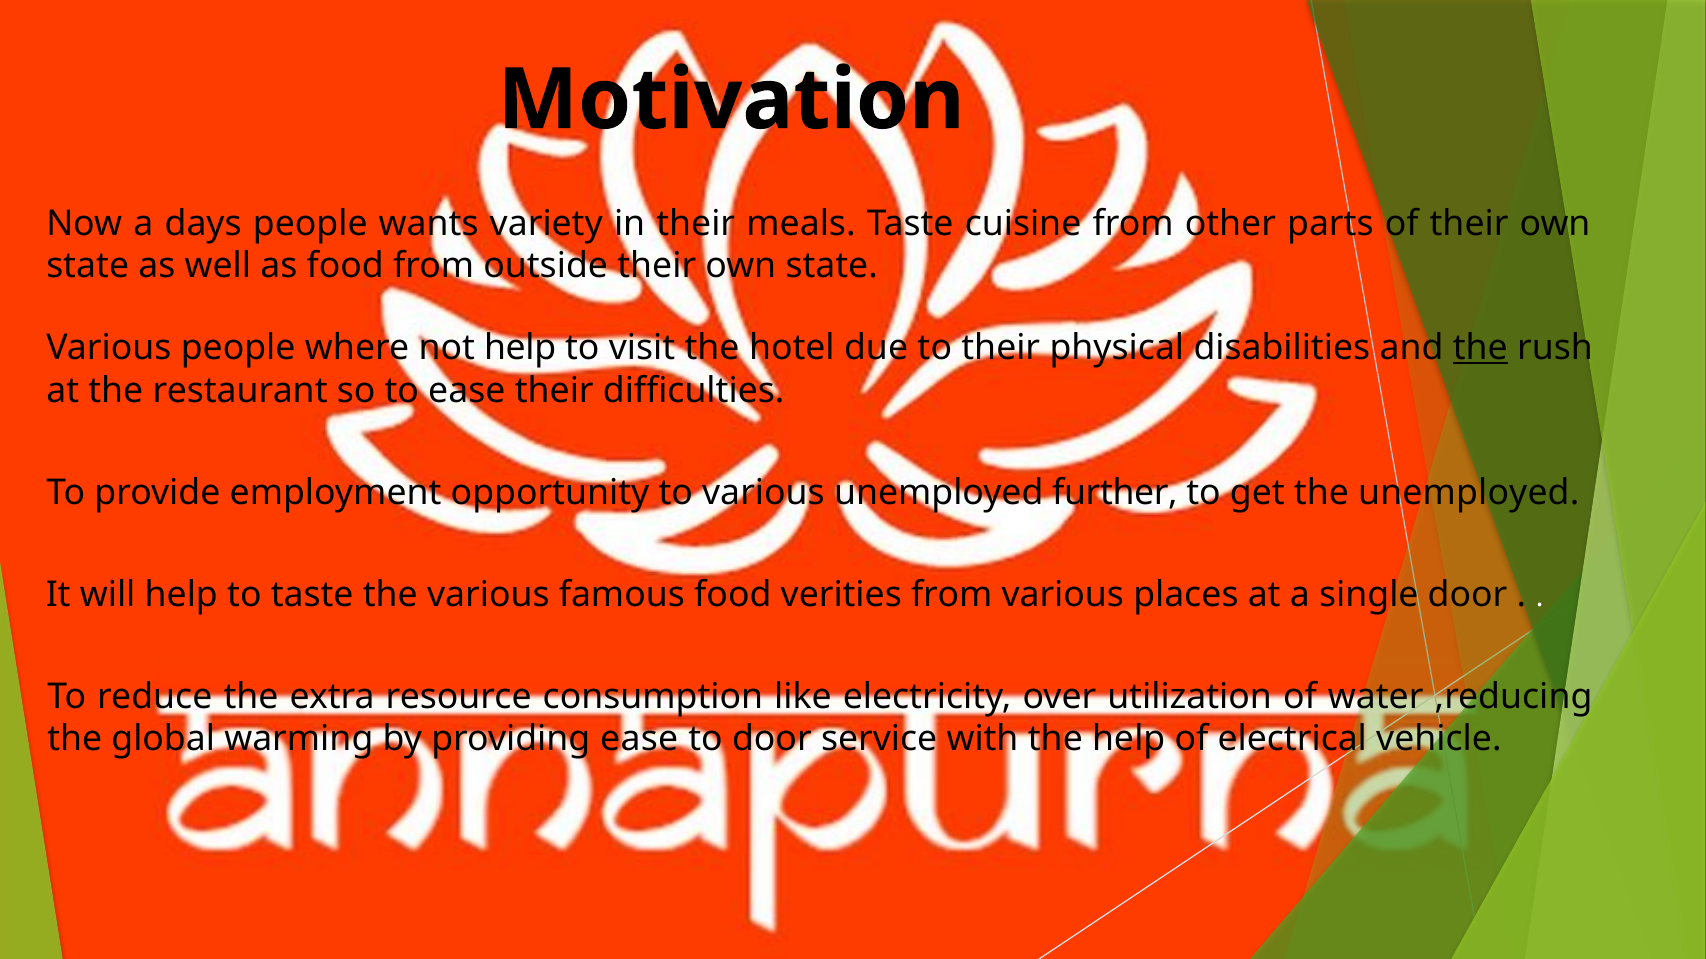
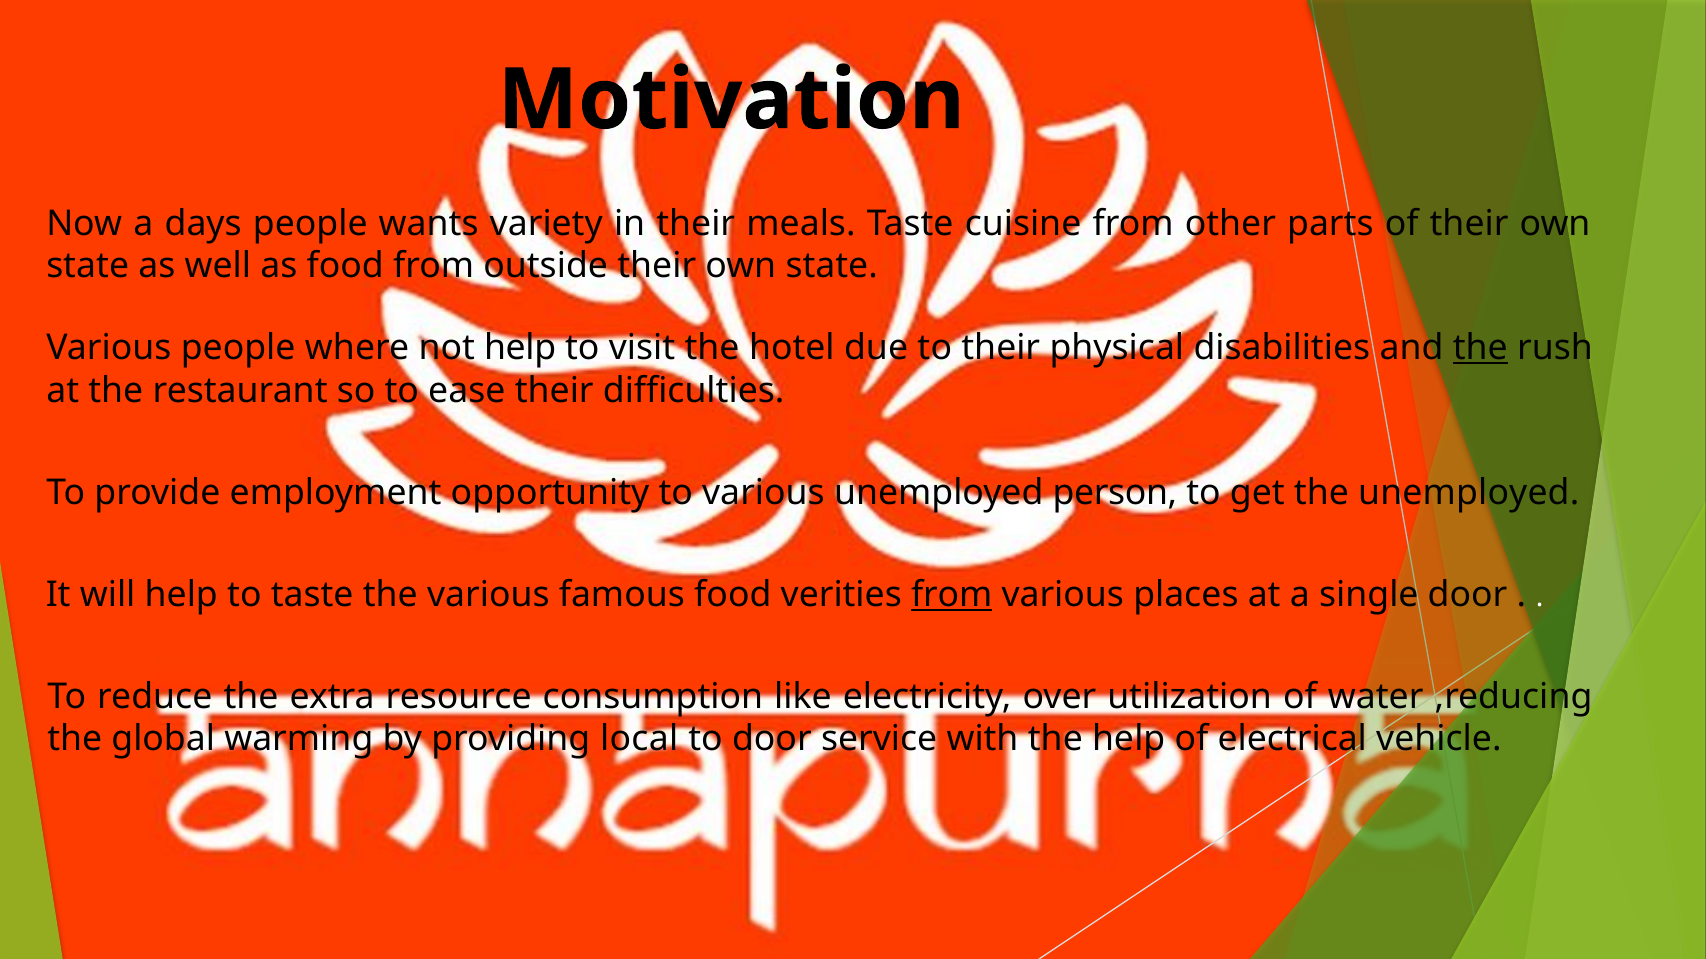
further: further -> person (1115, 493)
from underline: none -> present (952, 595)
providing ease: ease -> local (639, 740)
